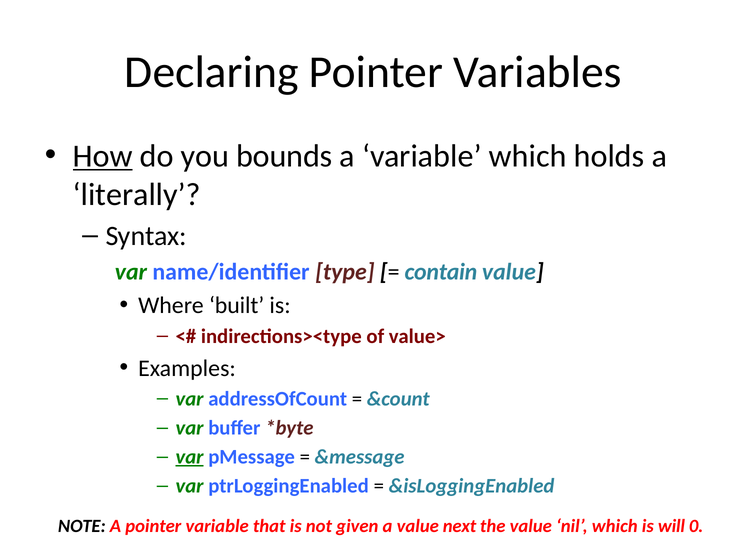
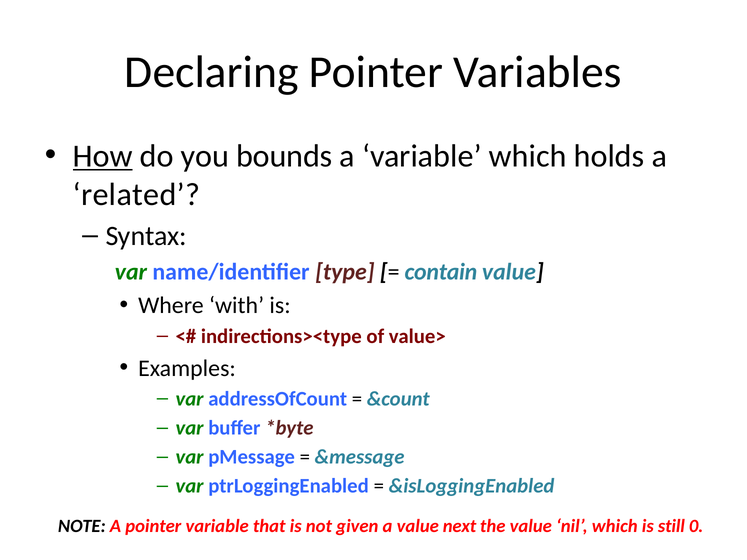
literally: literally -> related (136, 195)
built: built -> with (237, 306)
var underline: present -> none (190, 457)
will: will -> still (671, 526)
